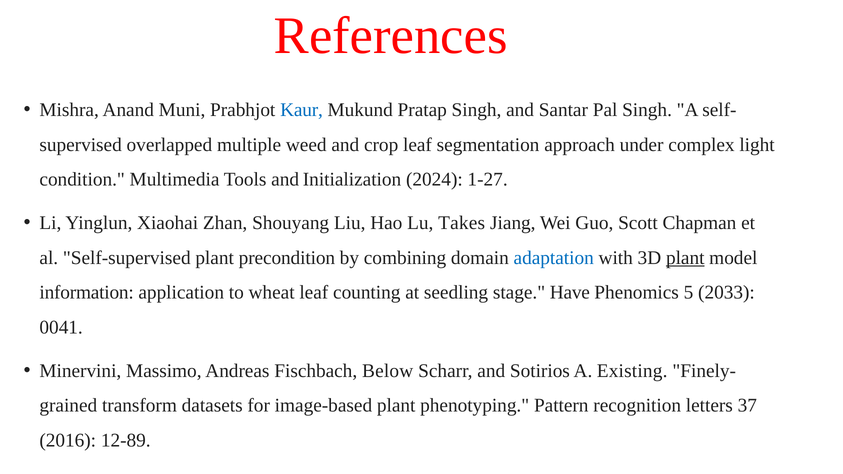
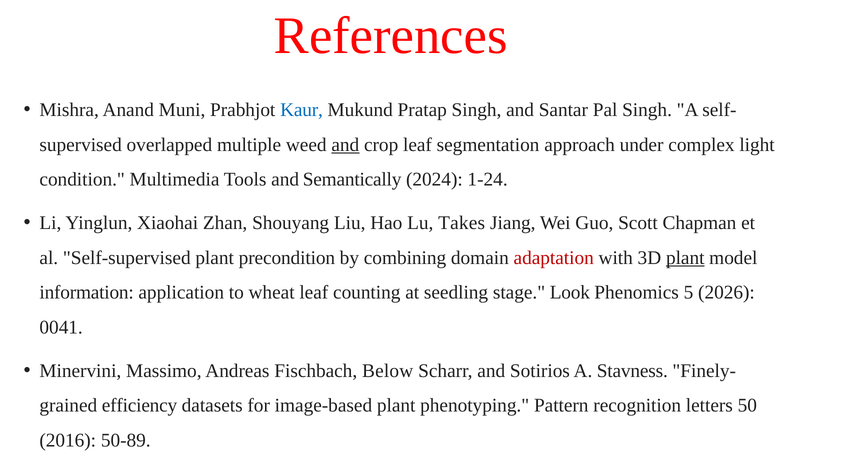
and underline: none -> present (345, 145)
Initialization: Initialization -> Semantically (352, 180)
1-27: 1-27 -> 1-24 (488, 180)
adaptation colour: blue -> red (554, 258)
Have: Have -> Look (570, 293)
2033: 2033 -> 2026 (726, 293)
Existing: Existing -> Stavness (632, 371)
transform: transform -> efficiency (140, 406)
37: 37 -> 50 (747, 406)
12-89: 12-89 -> 50-89 (126, 440)
